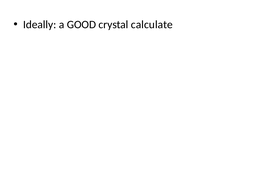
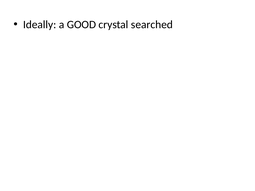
calculate: calculate -> searched (152, 25)
